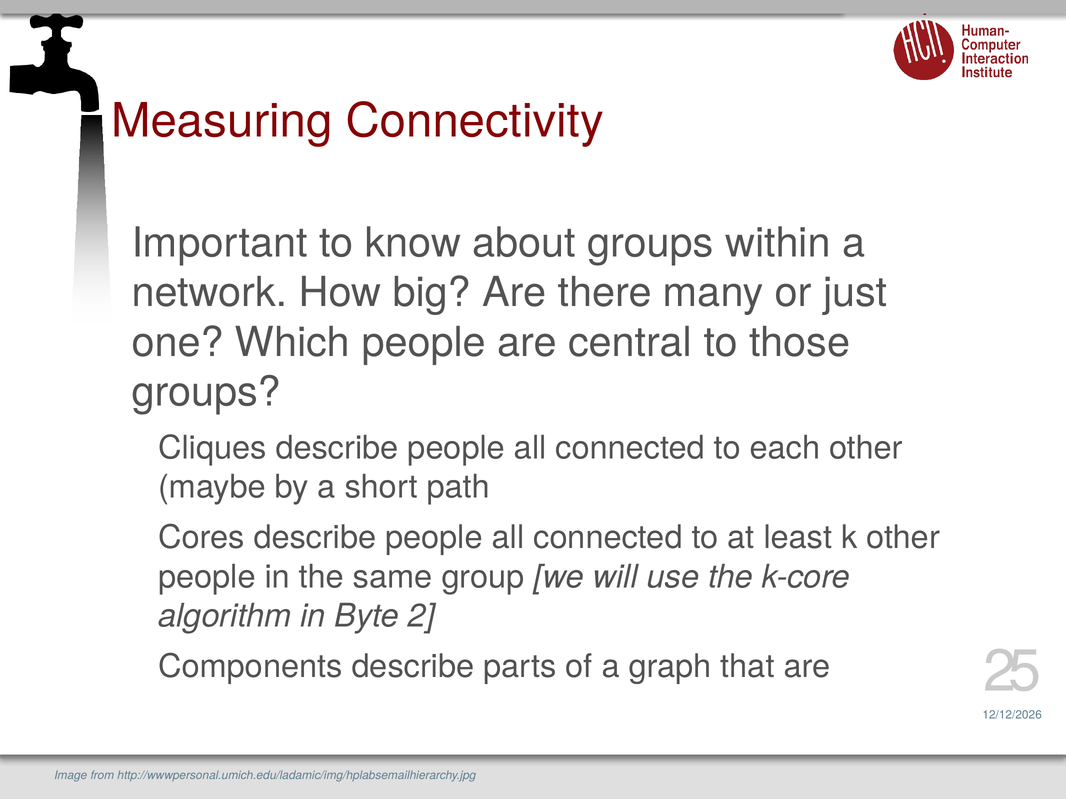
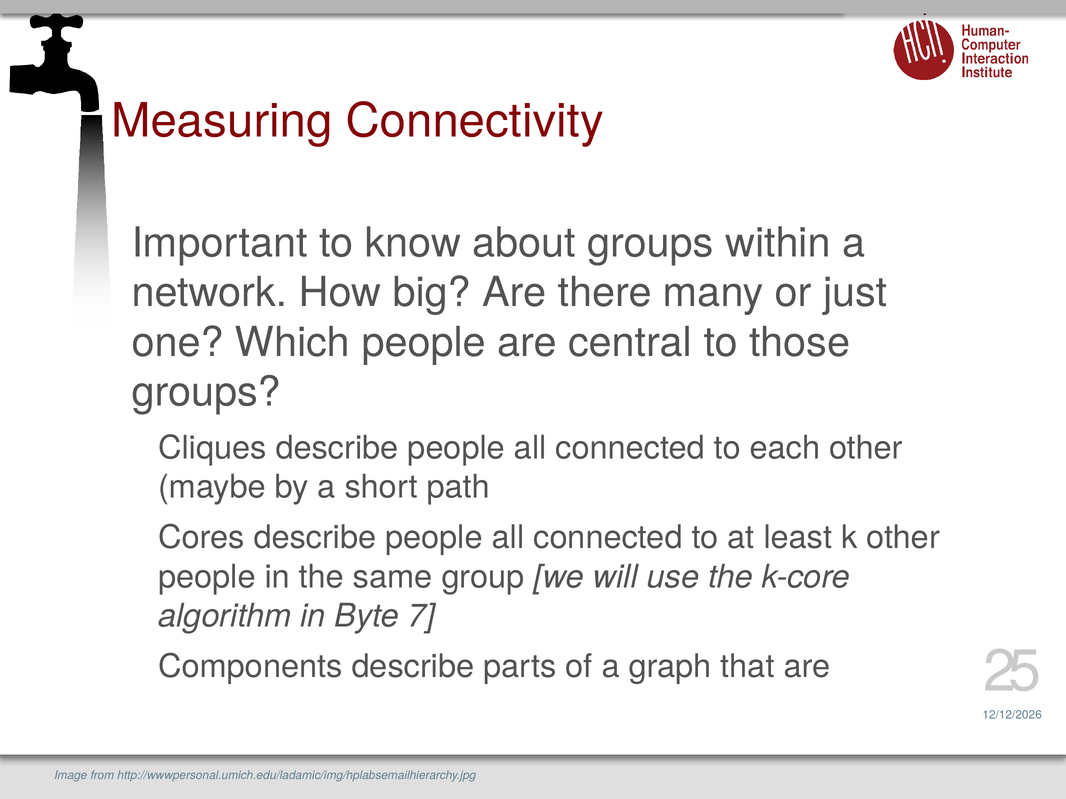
2: 2 -> 7 (422, 616)
